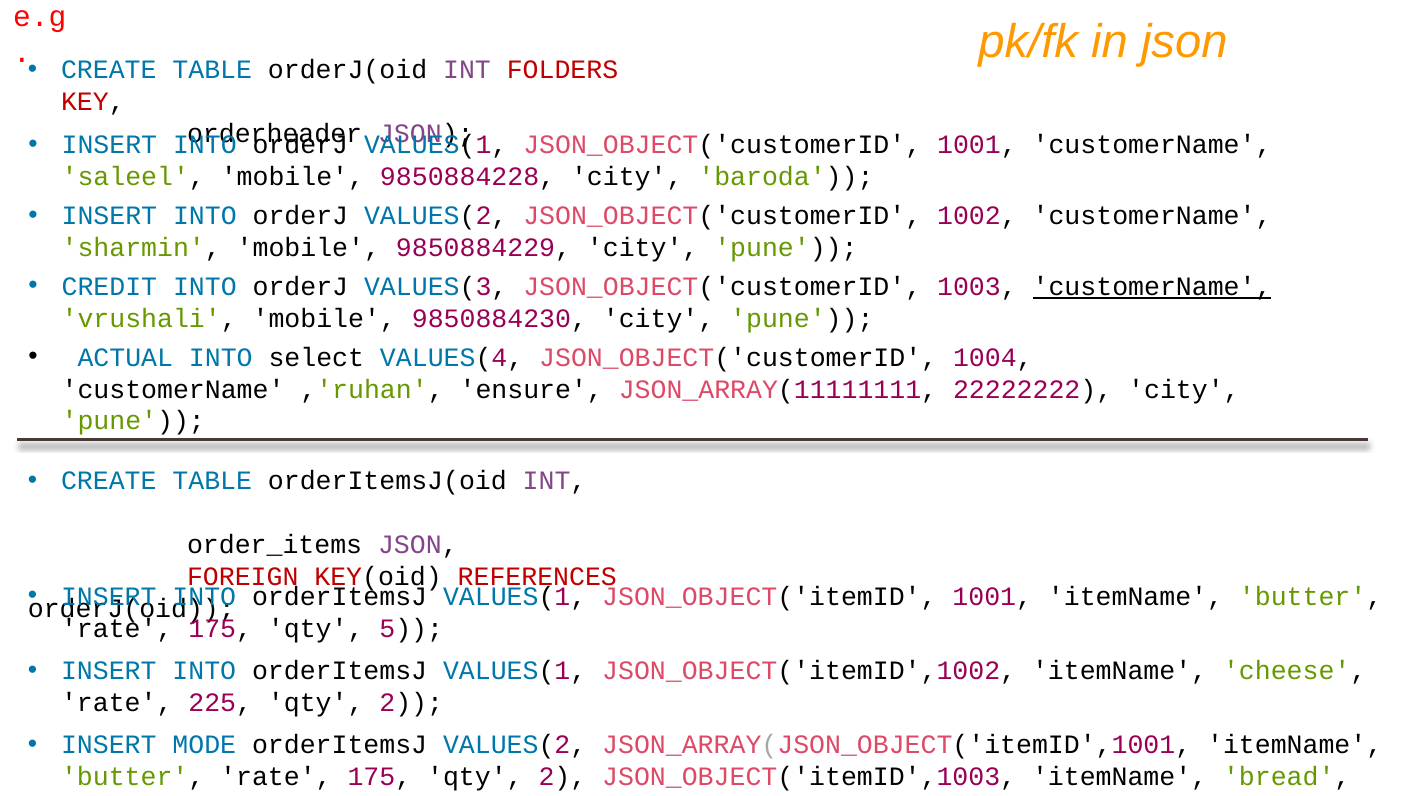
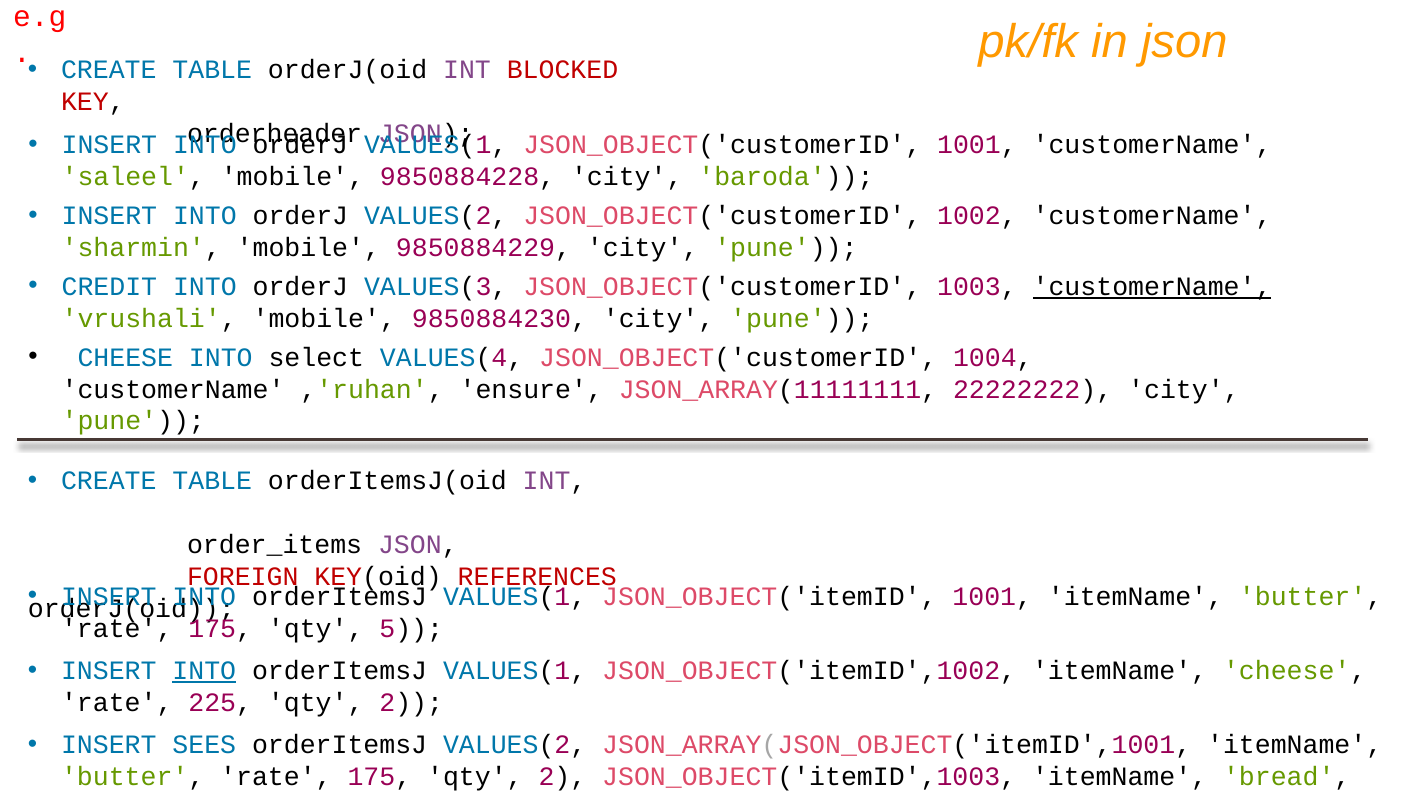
FOLDERS: FOLDERS -> BLOCKED (562, 70)
ACTUAL: ACTUAL -> CHEESE (125, 357)
INTO underline: none -> present (204, 671)
MODE: MODE -> SEES (204, 745)
